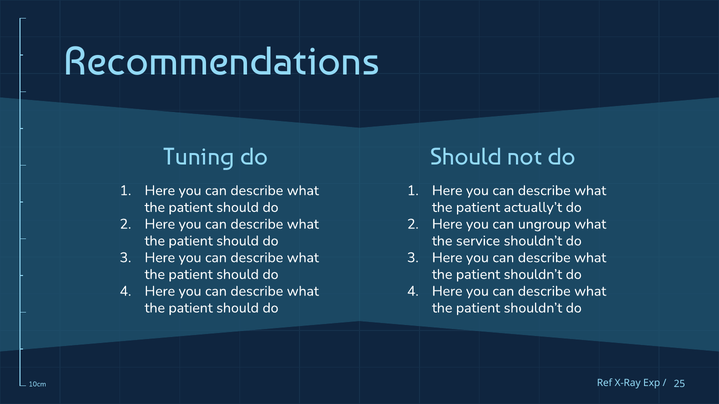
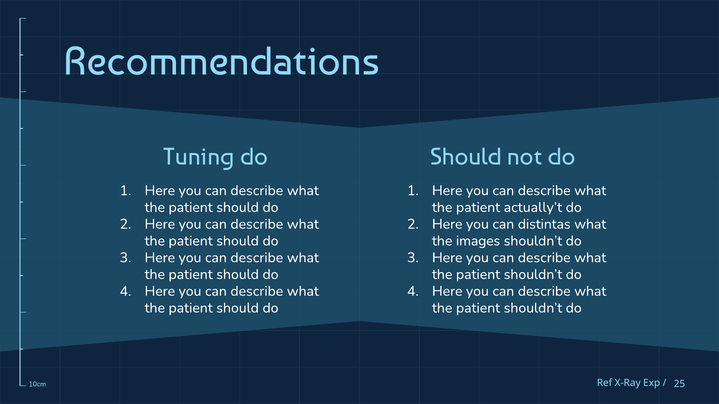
ungroup: ungroup -> distintas (544, 224)
service: service -> images (478, 241)
